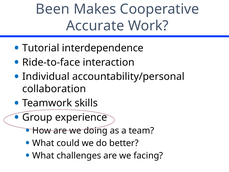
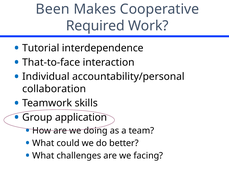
Accurate: Accurate -> Required (95, 26)
Ride-to-face: Ride-to-face -> That-to-face (51, 62)
experience: experience -> application (81, 117)
